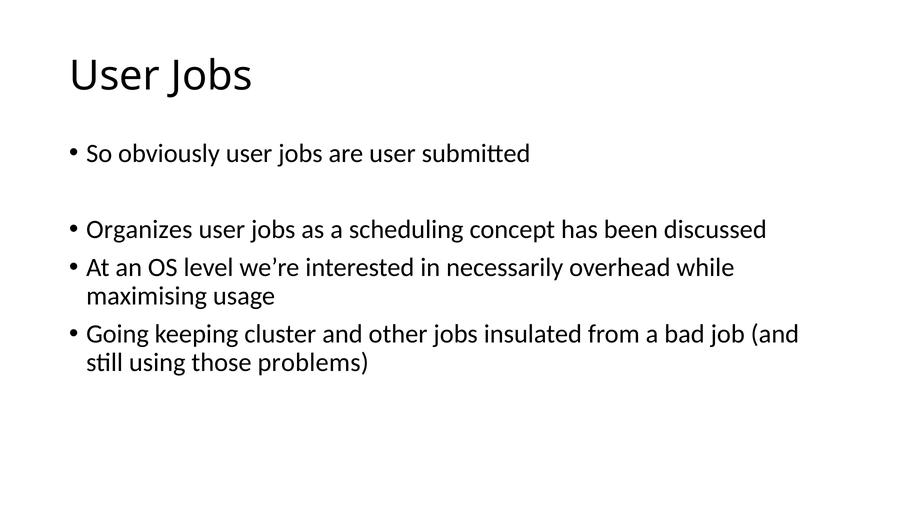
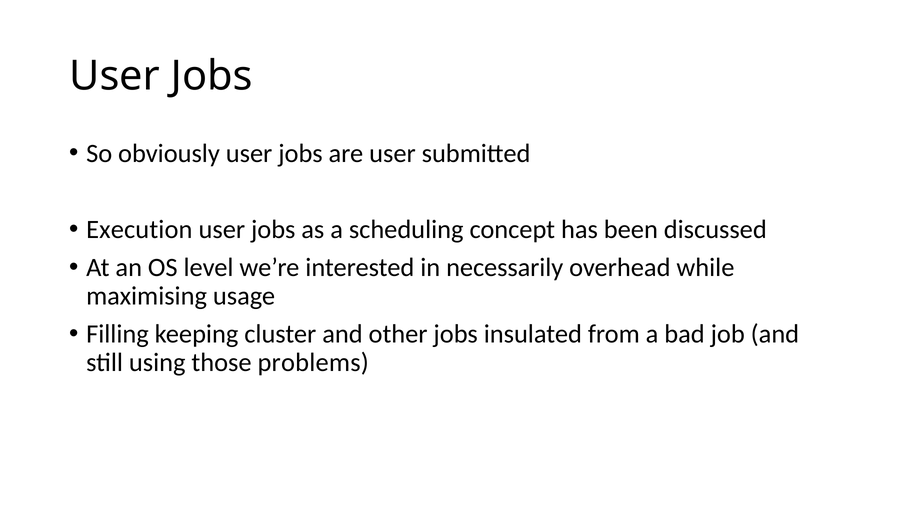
Organizes: Organizes -> Execution (139, 229)
Going: Going -> Filling (117, 334)
